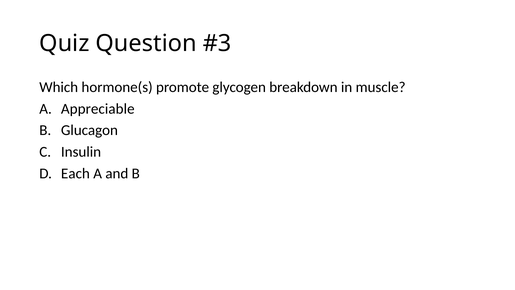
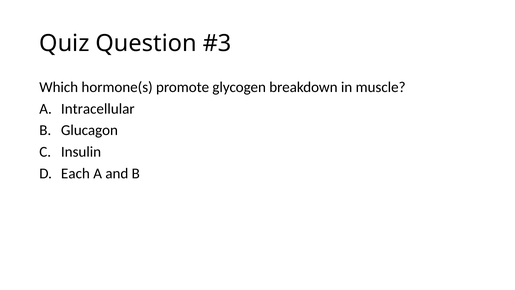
Appreciable: Appreciable -> Intracellular (98, 109)
